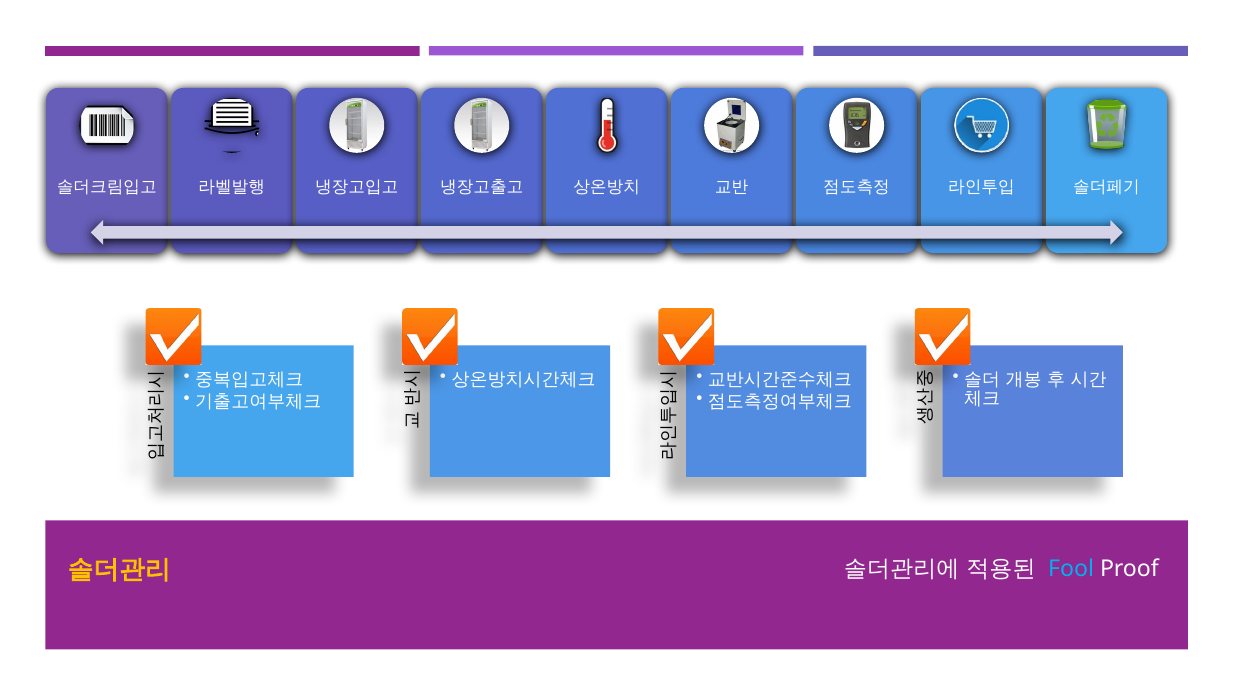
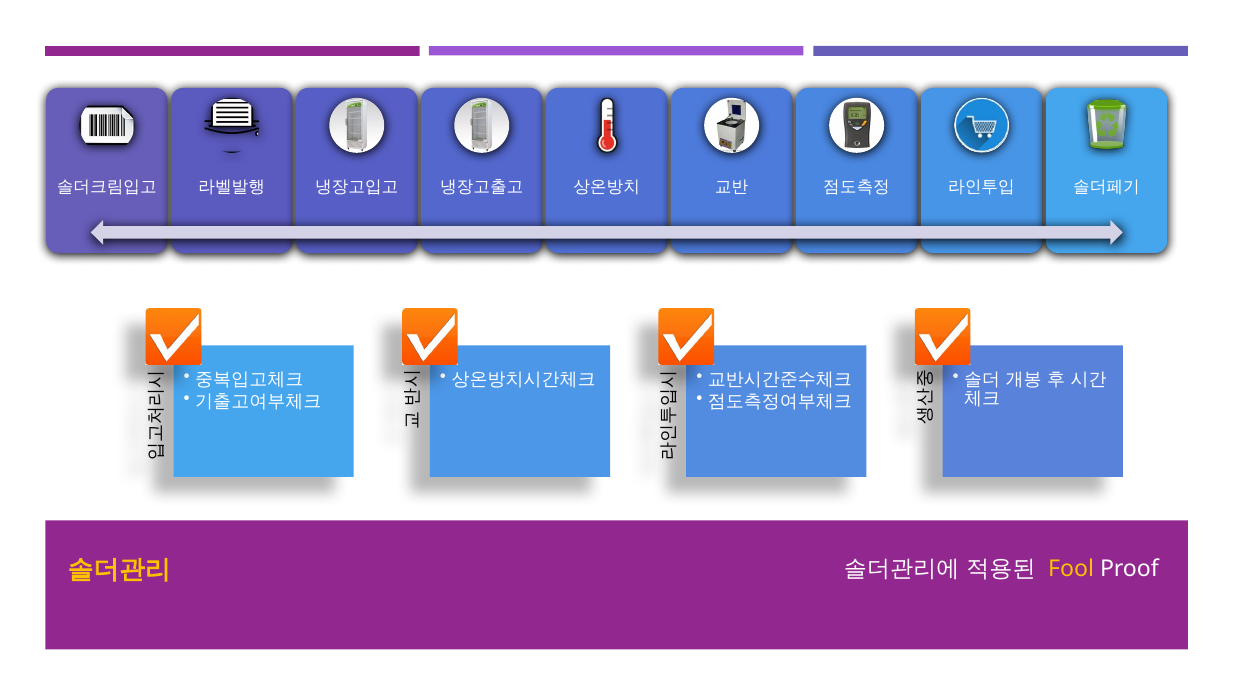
Fool colour: light blue -> yellow (1071, 569)
